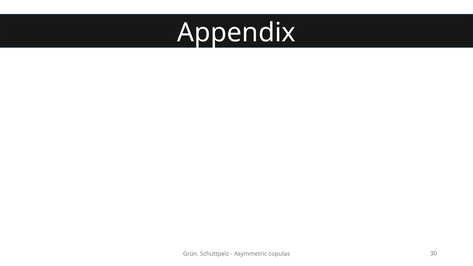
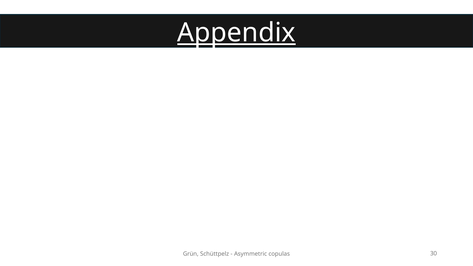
Appendix underline: none -> present (236, 33)
